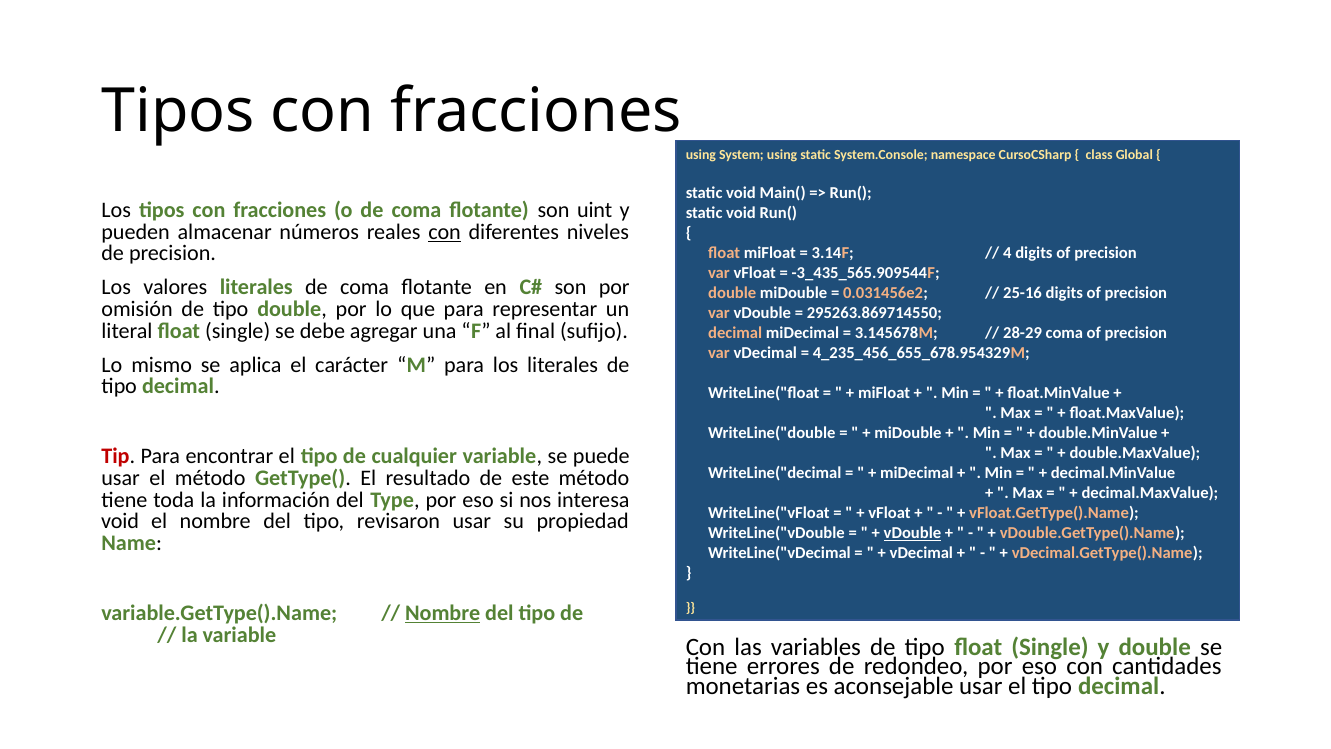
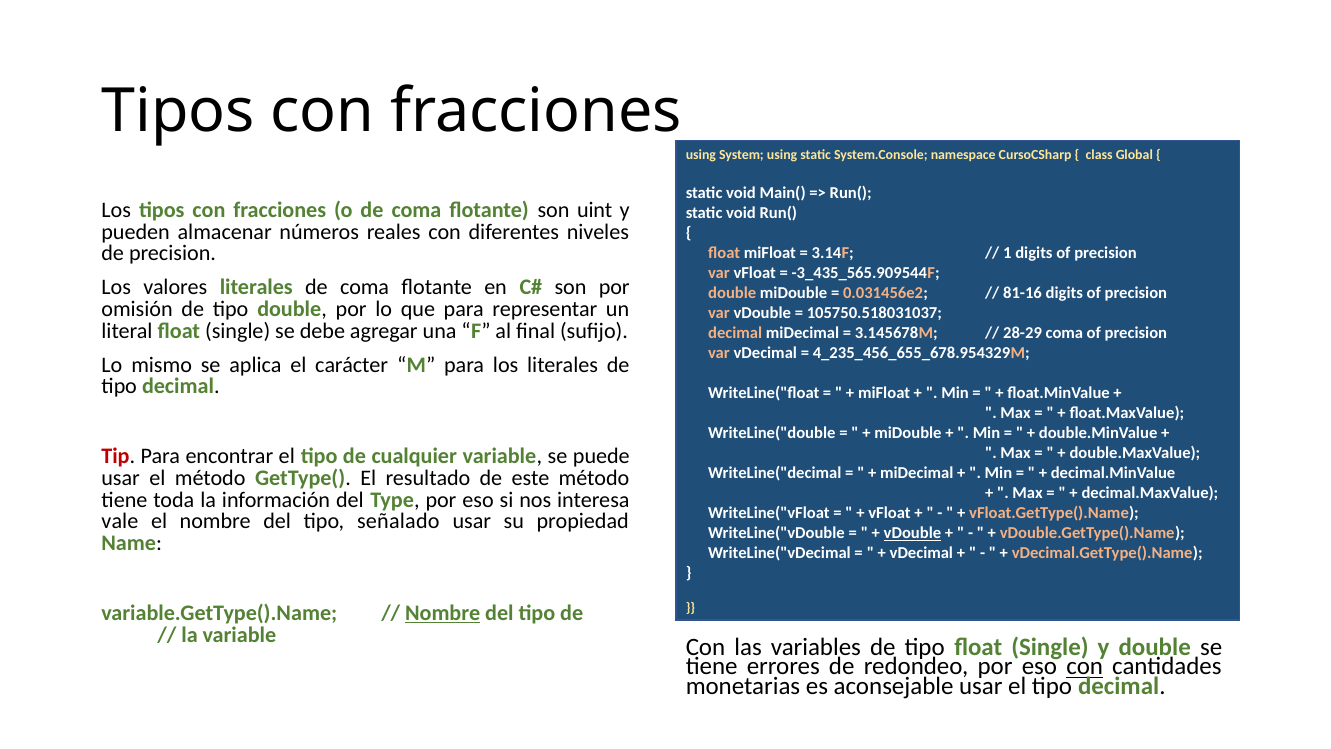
con underline: present -> none (445, 232)
4: 4 -> 1 (1007, 253)
25-16: 25-16 -> 81-16 (1023, 293)
295263.869714550: 295263.869714550 -> 105750.518031037 (874, 313)
void: void -> vale (120, 521)
revisaron: revisaron -> señalado (398, 521)
con underline: none -> present (1085, 666)
